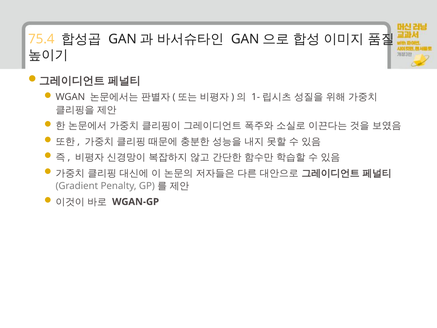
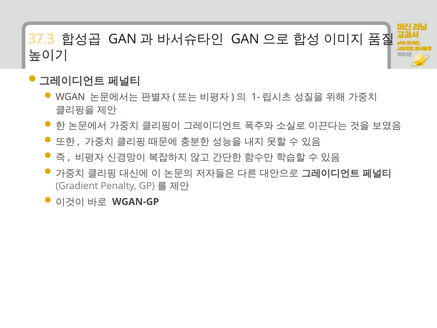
75.4: 75.4 -> 37.3 (41, 39)
